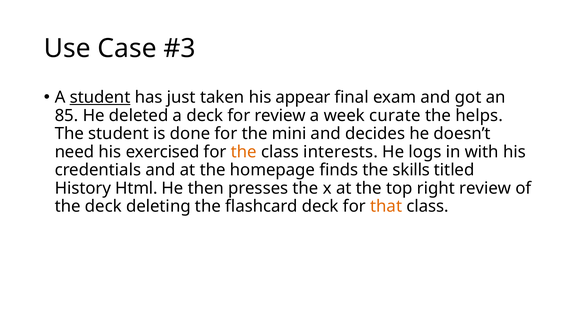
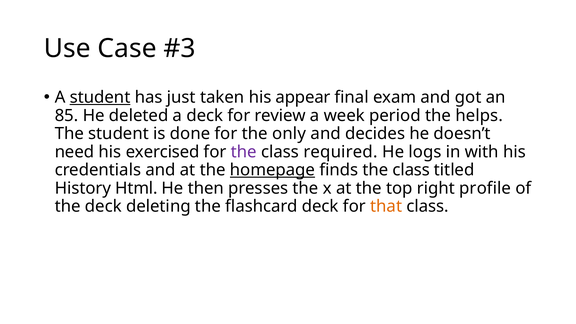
curate: curate -> period (395, 116)
mini: mini -> only (289, 134)
the colour: orange -> purple (244, 152)
interests: interests -> required (341, 152)
homepage underline: none -> present (273, 170)
finds the skills: skills -> class (411, 170)
right review: review -> profile (485, 188)
